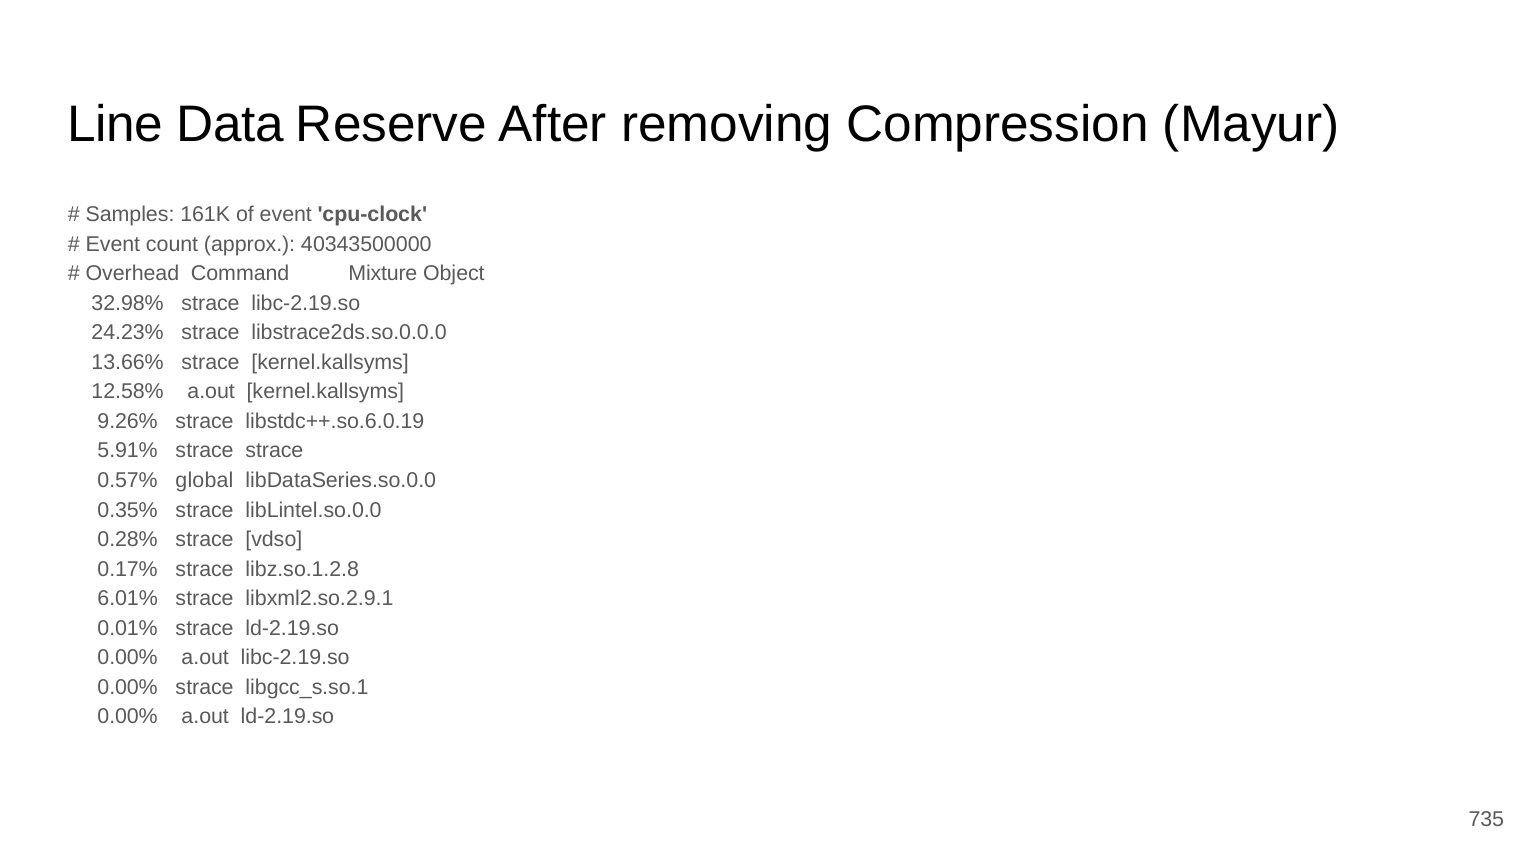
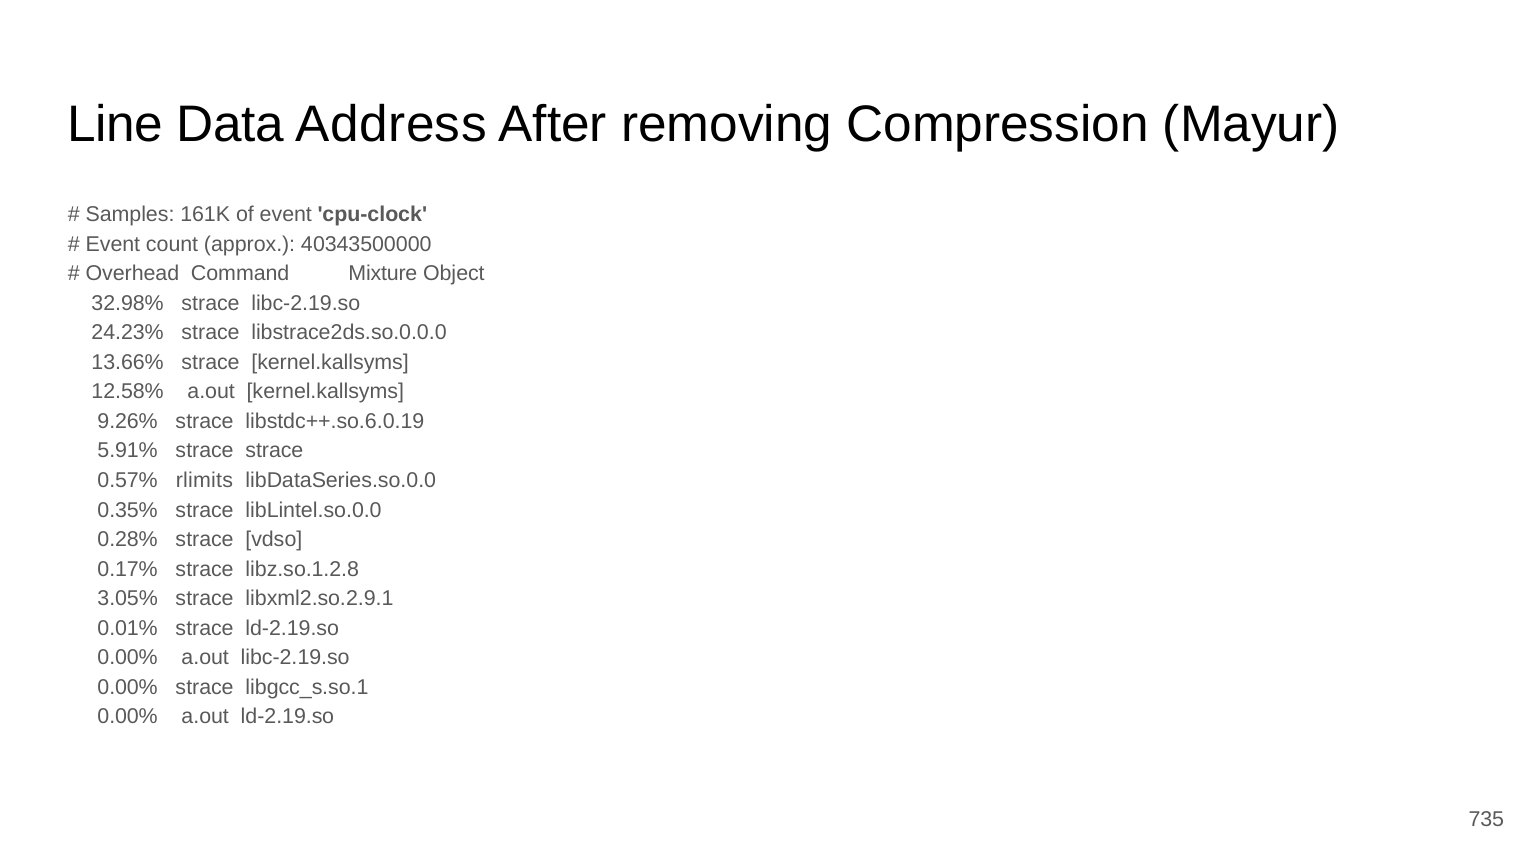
Reserve: Reserve -> Address (391, 125)
global: global -> rlimits (204, 481)
6.01%: 6.01% -> 3.05% (128, 599)
